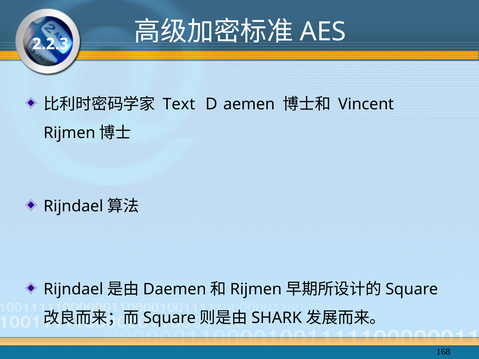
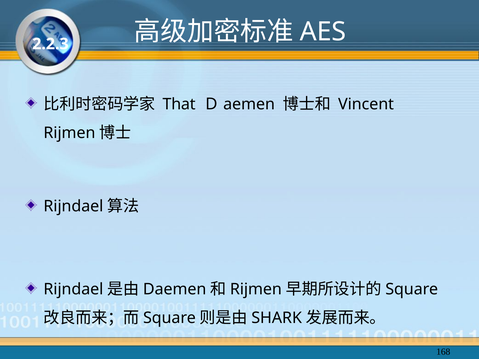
Text: Text -> That (179, 104)
